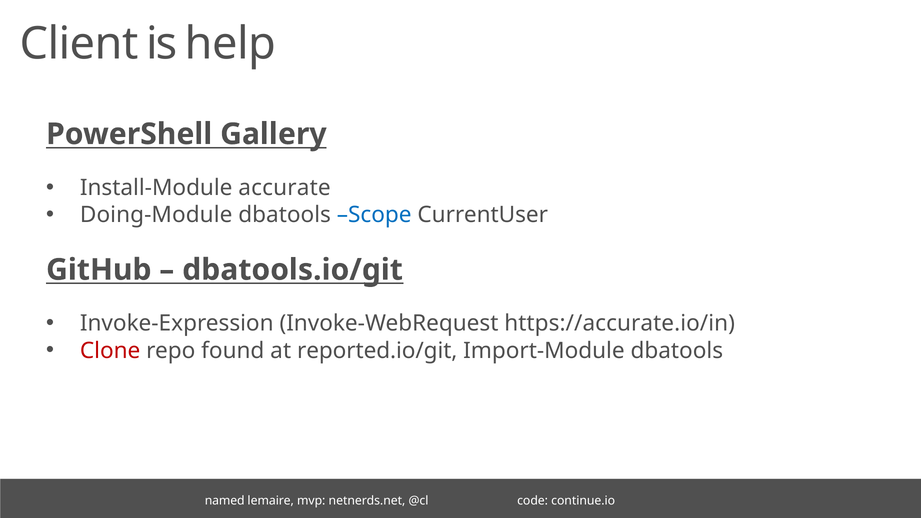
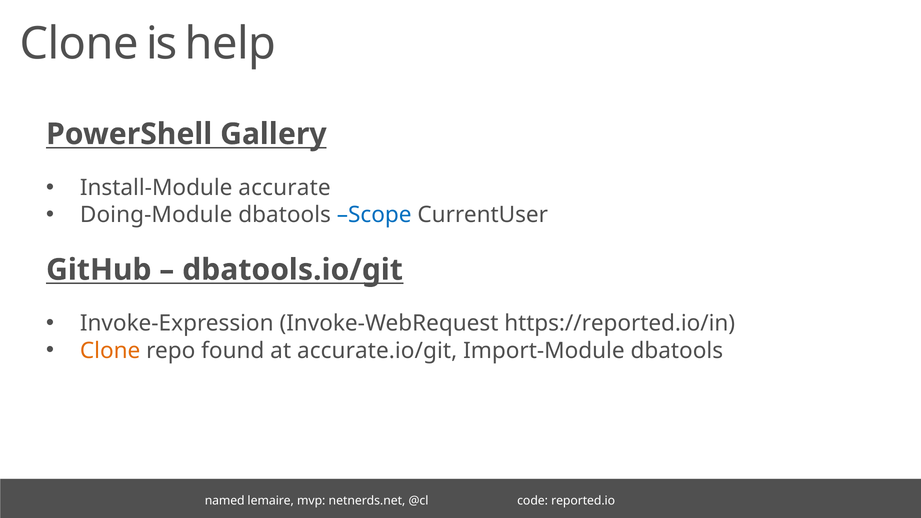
Client: Client -> Clone (79, 44)
https://accurate.io/in: https://accurate.io/in -> https://reported.io/in (620, 323)
Clone colour: red -> orange (110, 350)
reported.io/git: reported.io/git -> accurate.io/git (377, 350)
continue.io: continue.io -> reported.io (583, 500)
